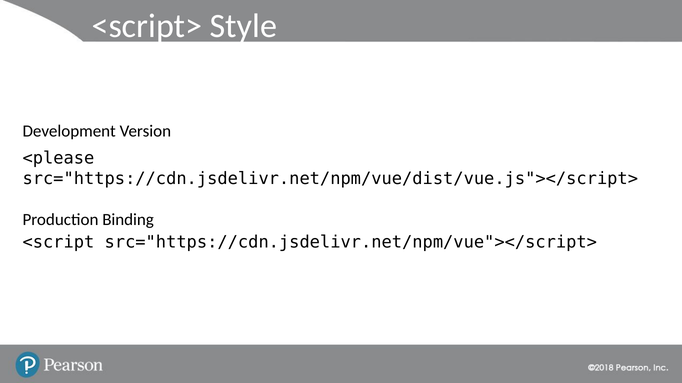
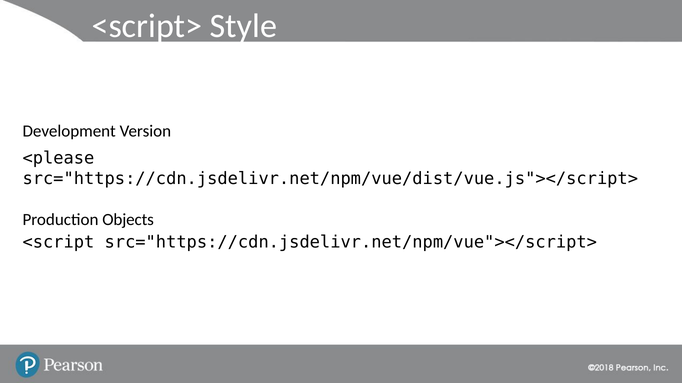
Binding: Binding -> Objects (128, 220)
